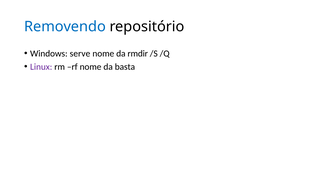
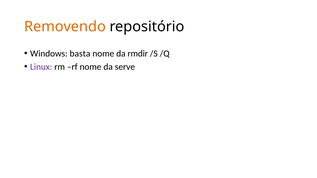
Removendo colour: blue -> orange (65, 27)
serve: serve -> basta (80, 54)
basta: basta -> serve (125, 67)
